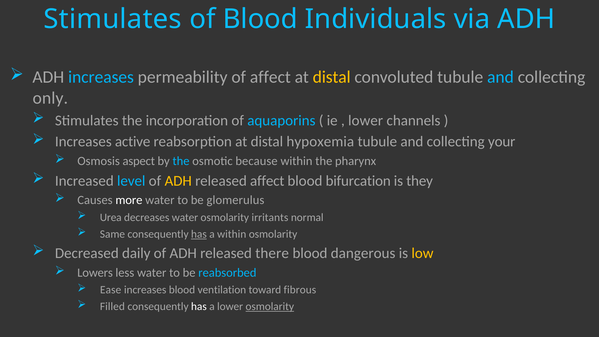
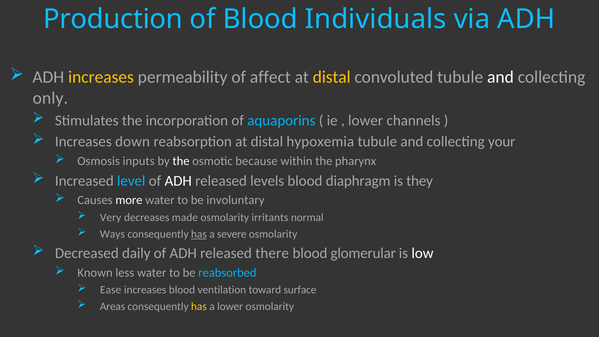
Stimulates: Stimulates -> Production (113, 19)
increases colour: light blue -> yellow (101, 77)
and colour: light blue -> white (500, 77)
active: active -> down (133, 142)
aspect: aspect -> inputs (139, 161)
the colour: light blue -> white (181, 161)
ADH colour: yellow -> white (178, 181)
released affect: affect -> levels (267, 181)
bifurcation: bifurcation -> diaphragm (358, 181)
glomerulus: glomerulus -> involuntary (235, 200)
Urea: Urea -> Very (111, 217)
decreases water: water -> made (185, 217)
Same: Same -> Ways (112, 234)
a within: within -> severe (232, 234)
dangerous: dangerous -> glomerular (363, 253)
low colour: yellow -> white (422, 253)
Lowers: Lowers -> Known (95, 273)
fibrous: fibrous -> surface (300, 290)
Filled: Filled -> Areas (112, 306)
has colour: white -> yellow (199, 306)
osmolarity underline: present -> none (270, 306)
